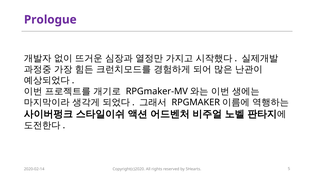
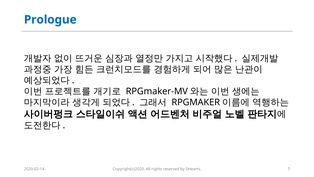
Prologue colour: purple -> blue (50, 20)
